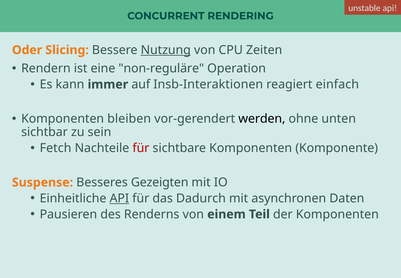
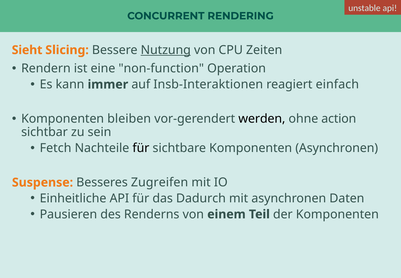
Oder: Oder -> Sieht (27, 50)
non-reguläre: non-reguläre -> non-function (161, 68)
unten: unten -> action (339, 119)
für colour: red -> black (141, 148)
Komponenten Komponente: Komponente -> Asynchronen (337, 148)
Gezeigten: Gezeigten -> Zugreifen (160, 182)
API underline: present -> none (119, 198)
